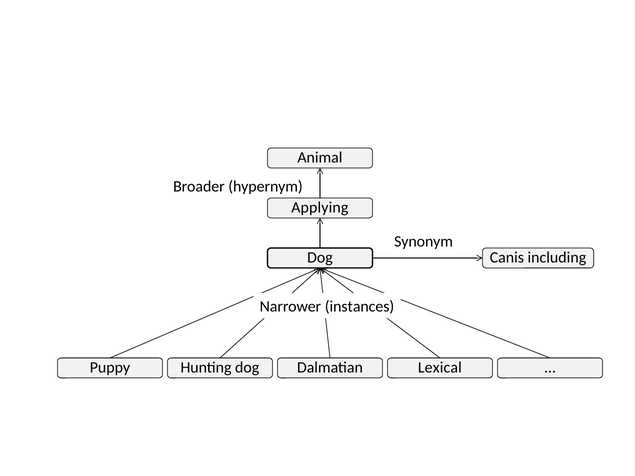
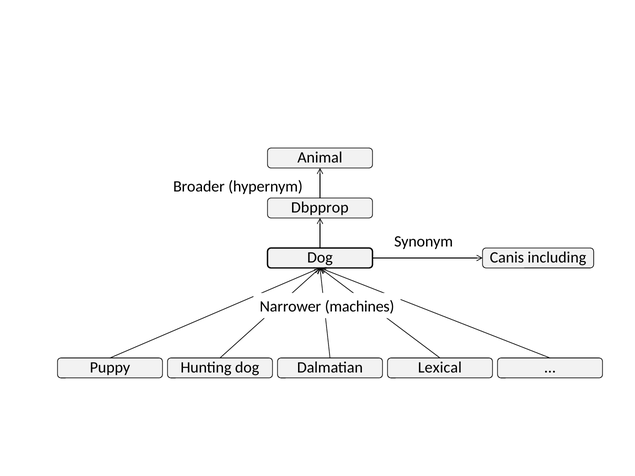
Applying: Applying -> Dbpprop (320, 208)
instances: instances -> machines (360, 307)
